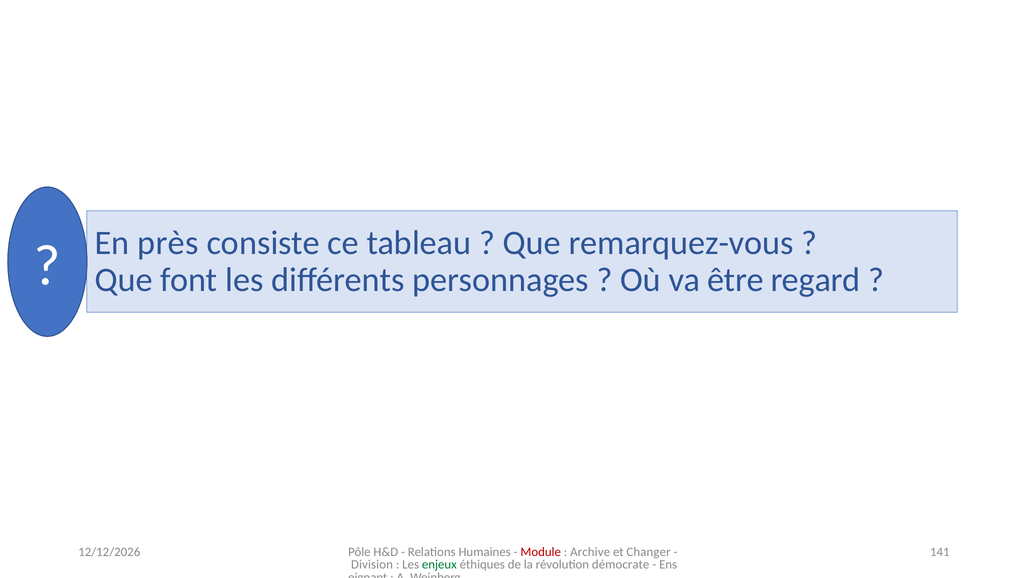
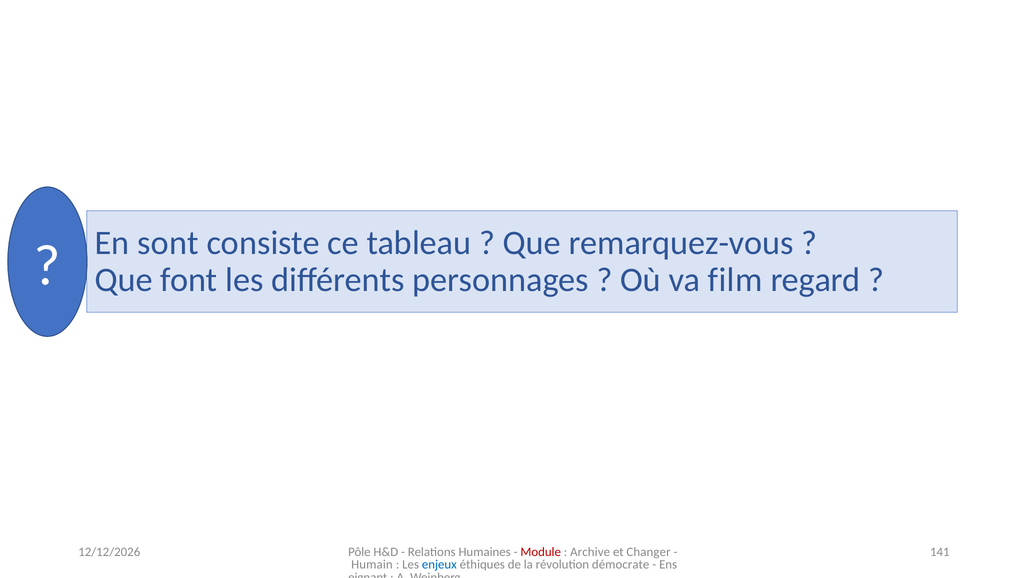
près: près -> sont (168, 243)
être: être -> film (735, 280)
Division: Division -> Humain (372, 565)
enjeux colour: green -> blue (439, 565)
